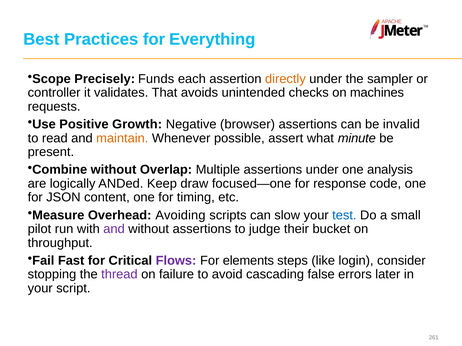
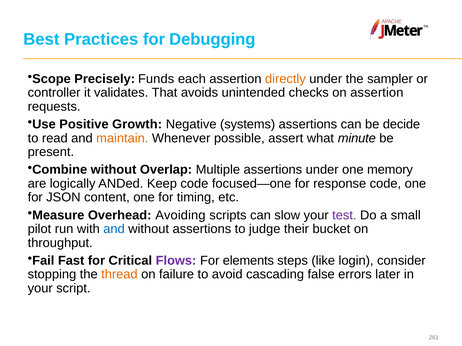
Everything: Everything -> Debugging (212, 39)
on machines: machines -> assertion (377, 93)
browser: browser -> systems (248, 124)
invalid: invalid -> decide (401, 124)
analysis: analysis -> memory (390, 170)
Keep draw: draw -> code (194, 184)
test colour: blue -> purple (344, 215)
and colour: purple -> blue (114, 229)
thread colour: purple -> orange (119, 275)
